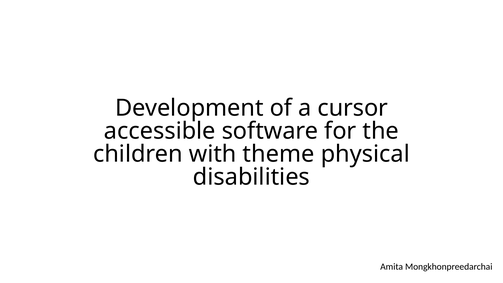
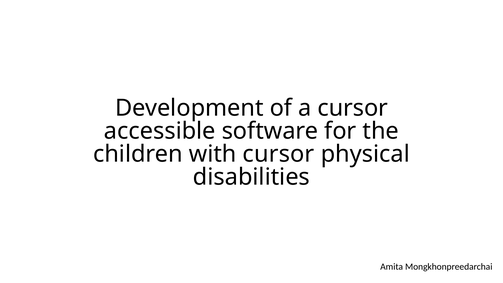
with theme: theme -> cursor (279, 154)
